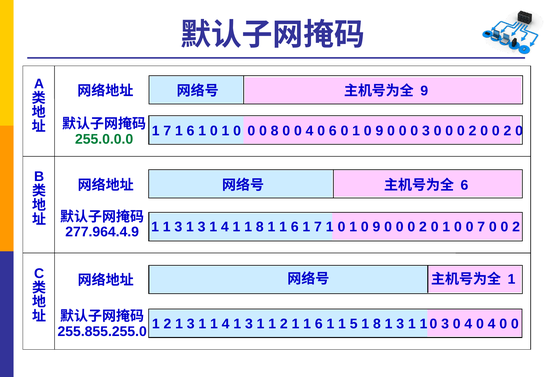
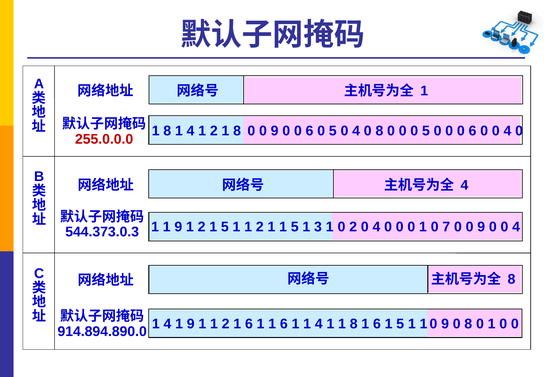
9: 9 -> 1 (424, 91)
7: 7 -> 8 (167, 131)
6: 6 -> 4 (191, 131)
0: 0 -> 2 (214, 131)
0: 0 -> 8 (237, 131)
8: 8 -> 9 (275, 131)
4: 4 -> 6 (310, 131)
6: 6 -> 5 (333, 131)
1: 1 -> 4 (356, 131)
9: 9 -> 8 (379, 131)
0 0 3: 3 -> 5 (426, 131)
2: 2 -> 6 (473, 131)
2: 2 -> 4 (507, 131)
255.0.0.0 colour: green -> red (104, 139)
6: 6 -> 4 (464, 185)
1 1 3: 3 -> 9 (178, 227)
3: 3 -> 2 (202, 227)
4: 4 -> 5 (225, 227)
8: 8 -> 2 (260, 227)
6: 6 -> 5 (295, 227)
7: 7 -> 3 (318, 227)
1: 1 -> 2 (353, 227)
9: 9 -> 4 (376, 227)
2: 2 -> 1 (423, 227)
1: 1 -> 7 (446, 227)
7: 7 -> 9 (481, 227)
2: 2 -> 4 (516, 227)
277.964.4.9: 277.964.4.9 -> 544.373.0.3 (102, 232)
1: 1 -> 8 (511, 279)
2: 2 -> 4 (167, 324)
3: 3 -> 9 (191, 324)
4: 4 -> 2 (226, 324)
3: 3 -> 6 (249, 324)
1 1 2: 2 -> 6 (284, 324)
6: 6 -> 4 (319, 324)
5: 5 -> 8 (354, 324)
8: 8 -> 6 (377, 324)
3: 3 -> 5 (400, 324)
3: 3 -> 9 (445, 324)
4: 4 -> 8 (468, 324)
4: 4 -> 1 (492, 324)
255.855.255.0: 255.855.255.0 -> 914.894.890.0 (102, 331)
